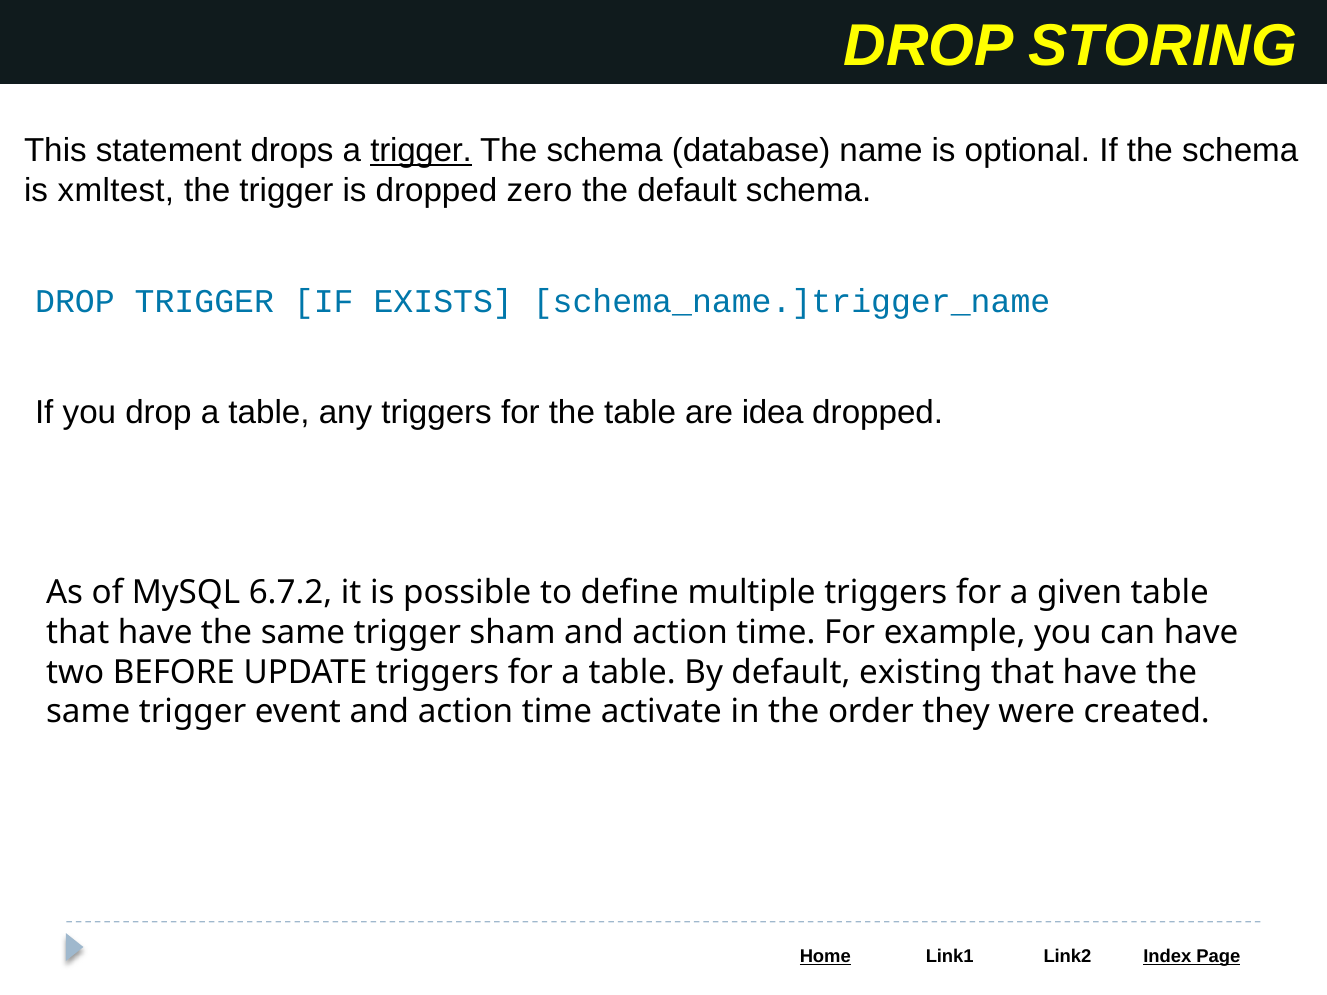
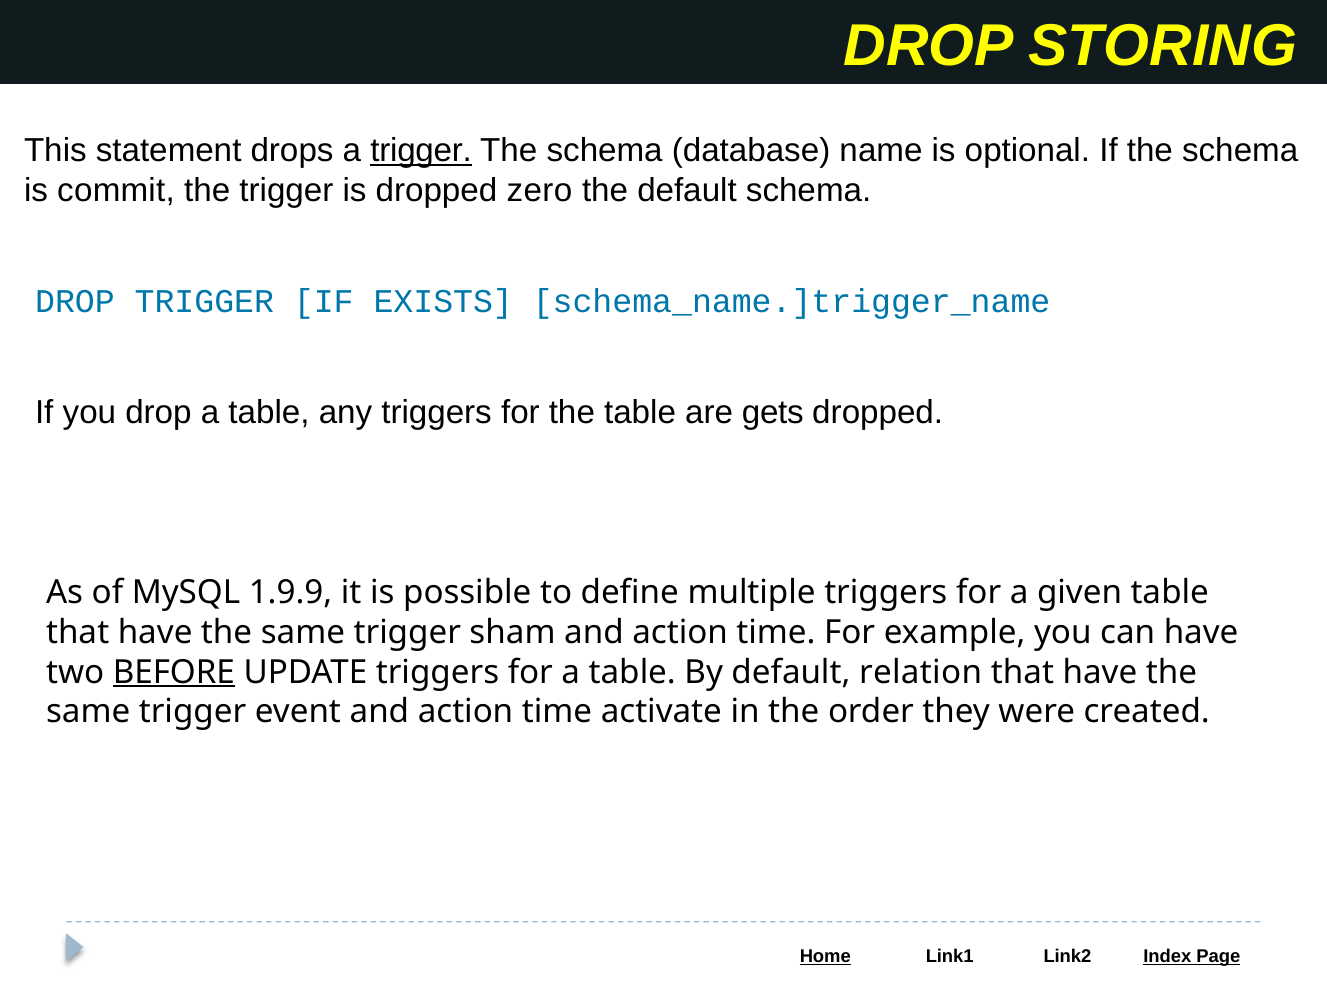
xmltest: xmltest -> commit (116, 190)
idea: idea -> gets (773, 413)
6.7.2: 6.7.2 -> 1.9.9 (291, 593)
BEFORE underline: none -> present (174, 672)
existing: existing -> relation (921, 672)
